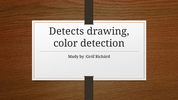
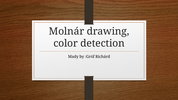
Detects: Detects -> Molnár (67, 31)
